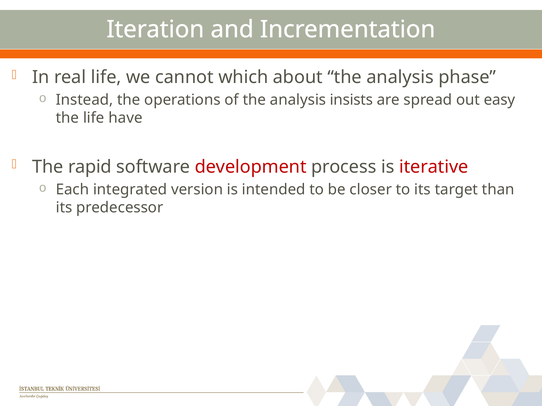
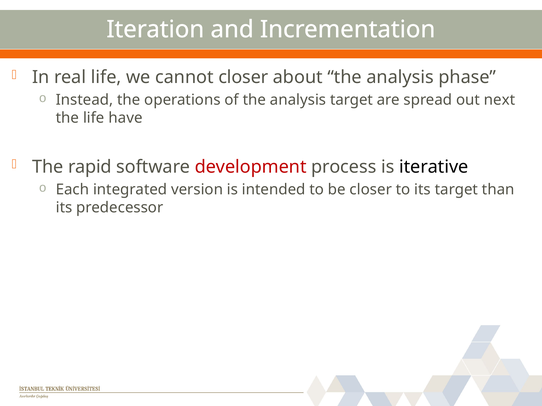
cannot which: which -> closer (243, 77)
analysis insists: insists -> target (351, 100)
easy: easy -> next (500, 100)
iterative colour: red -> black (434, 167)
